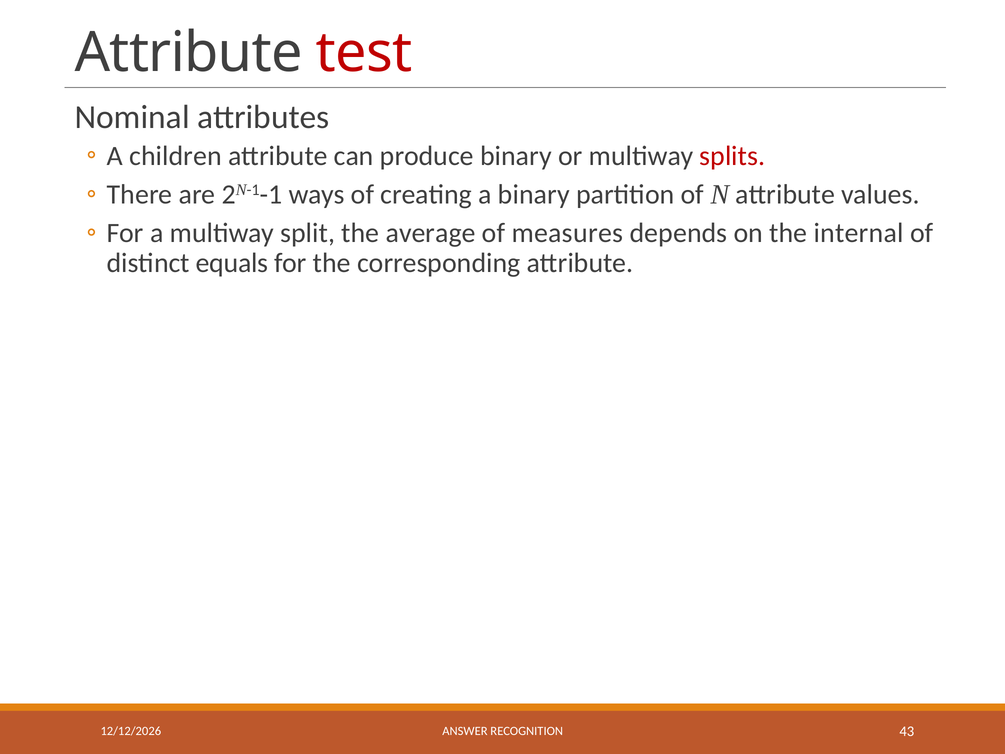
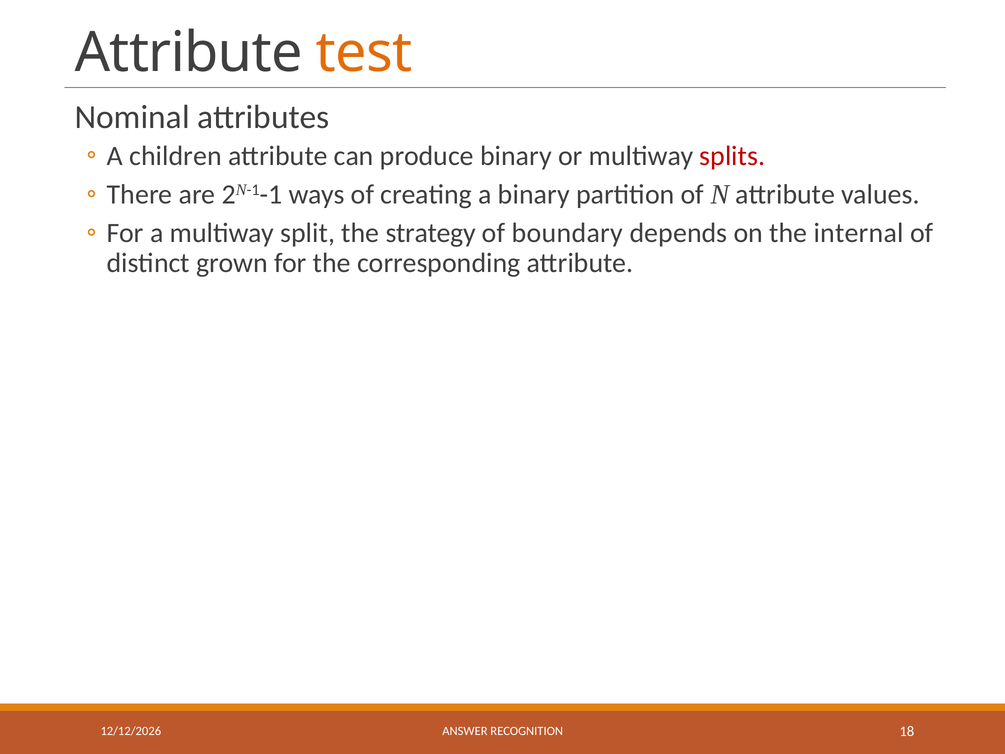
test colour: red -> orange (364, 53)
average: average -> strategy (431, 233)
measures: measures -> boundary (567, 233)
equals: equals -> grown (232, 263)
43: 43 -> 18 (907, 731)
